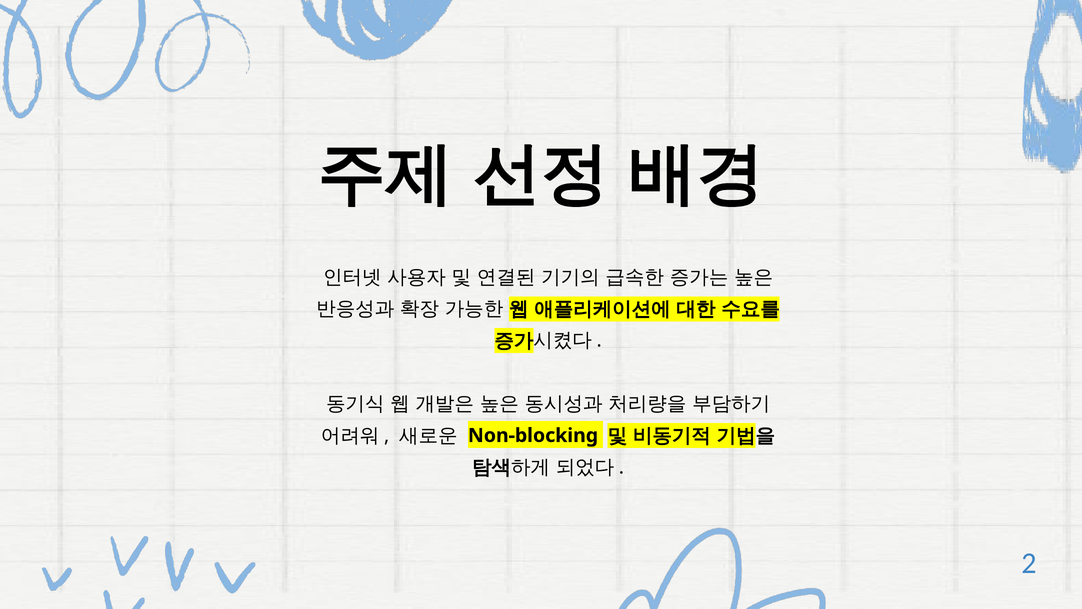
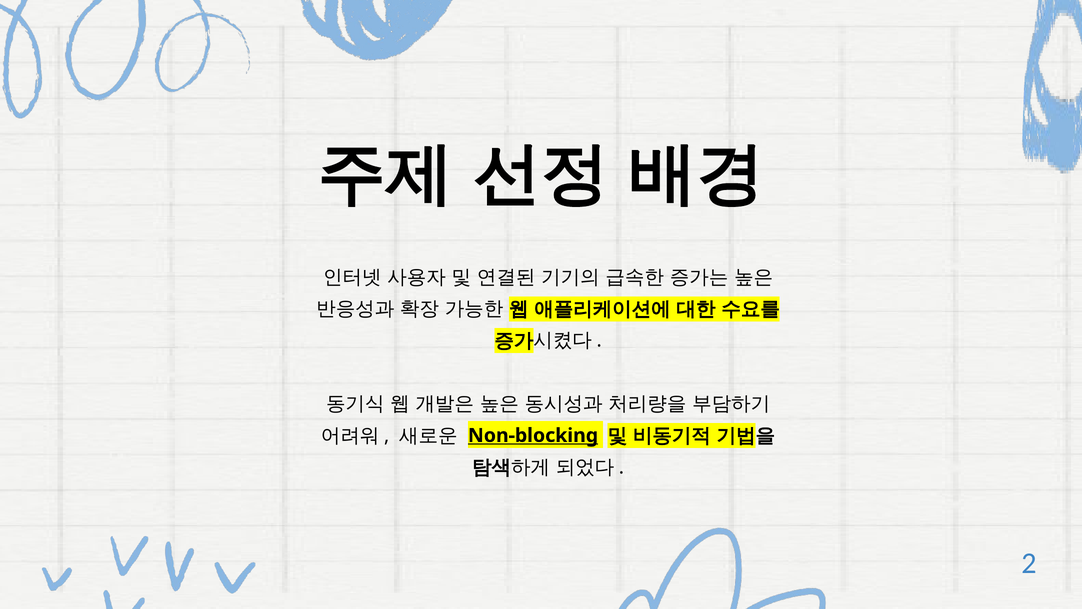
Non-blocking underline: none -> present (533, 435)
